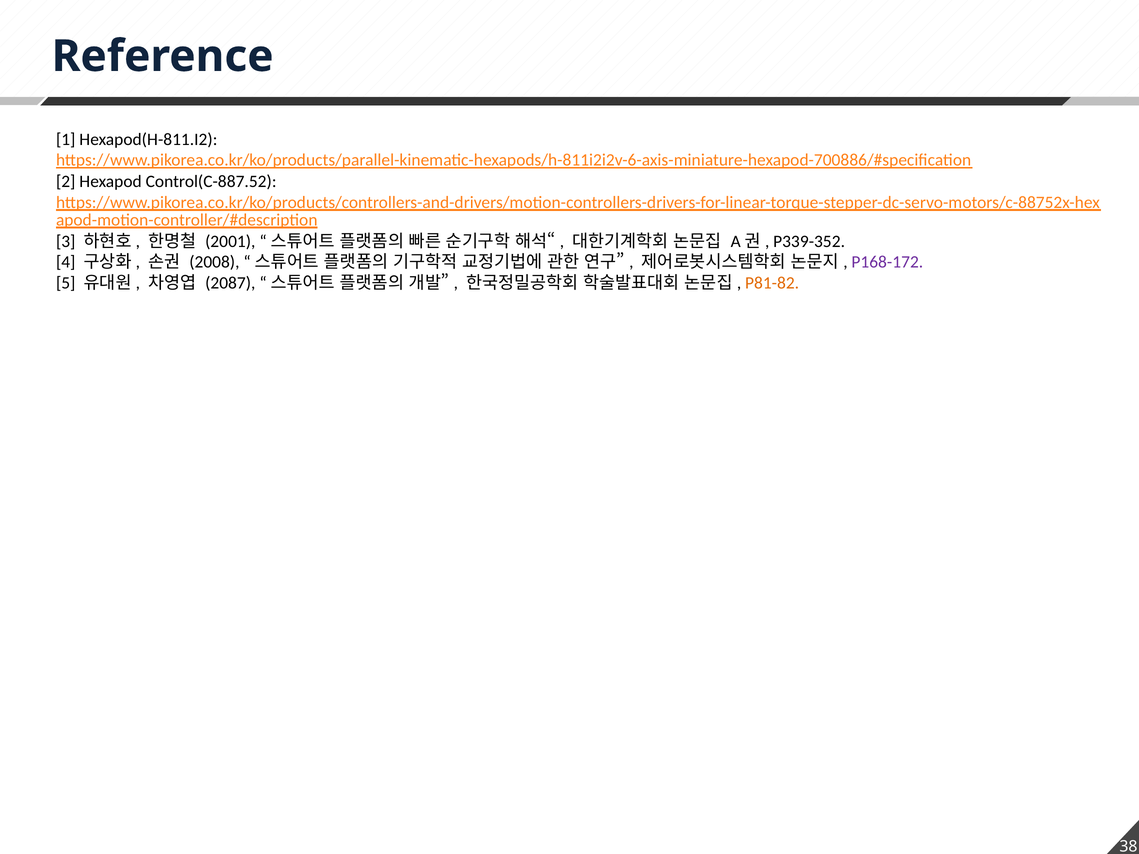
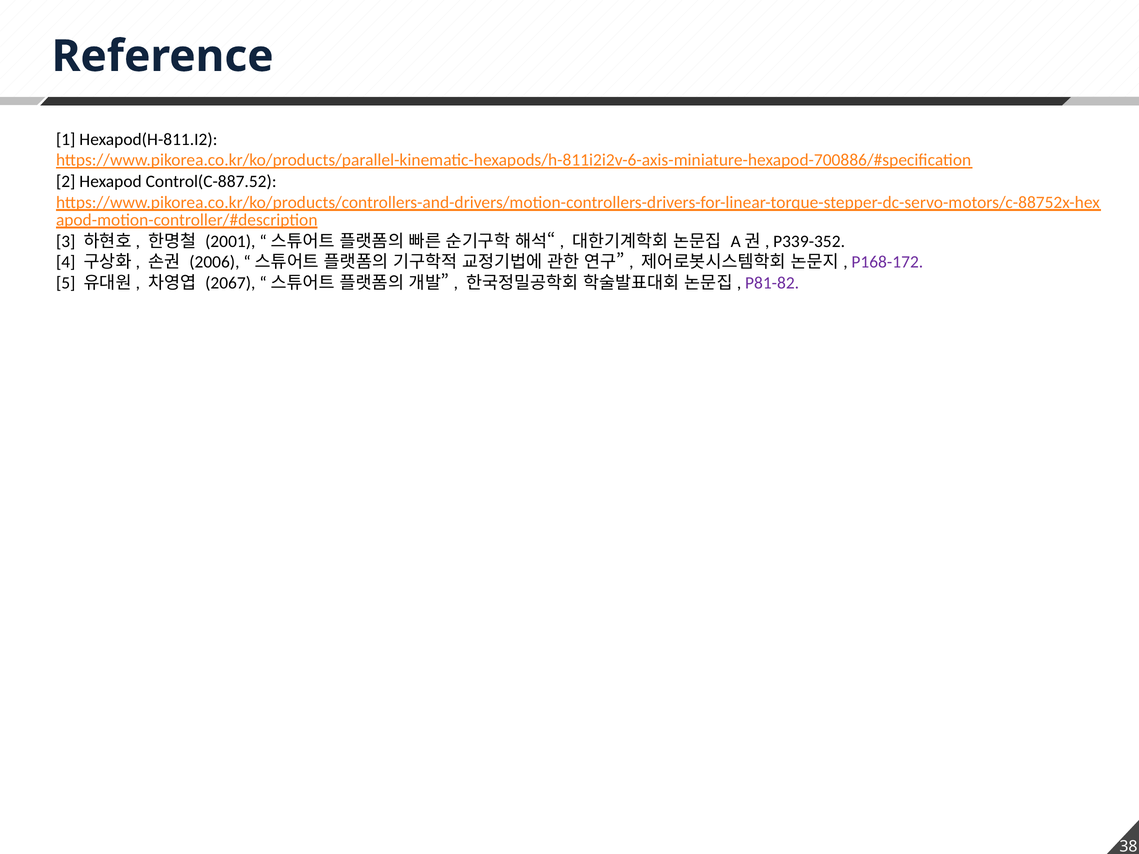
2008: 2008 -> 2006 (214, 262)
2087: 2087 -> 2067 (230, 283)
P81-82 colour: orange -> purple (772, 283)
